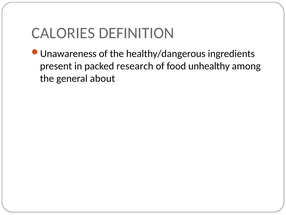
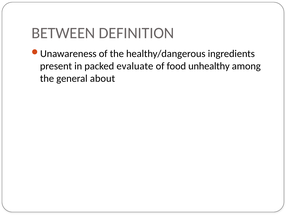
CALORIES: CALORIES -> BETWEEN (63, 33)
research: research -> evaluate (135, 66)
